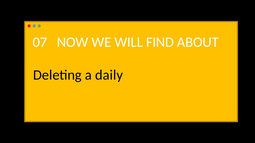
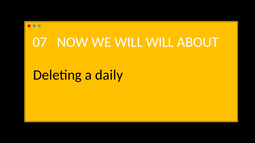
WILL FIND: FIND -> WILL (160, 42)
